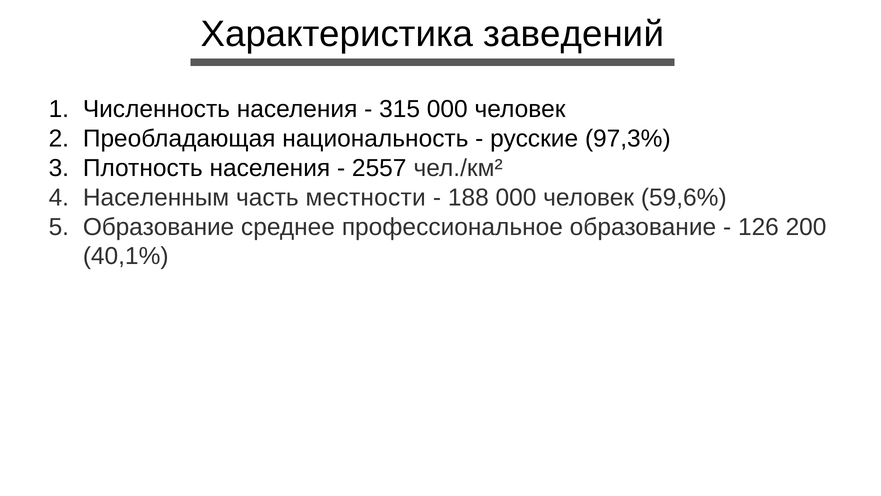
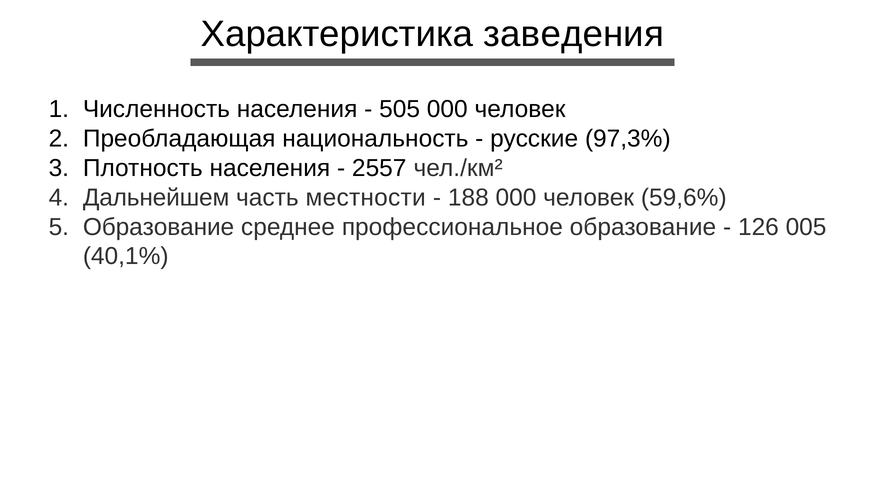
заведений: заведений -> заведения (574, 34)
315: 315 -> 505 (400, 109)
Населенным: Населенным -> Дальнейшем (156, 197)
200: 200 -> 005 (806, 227)
